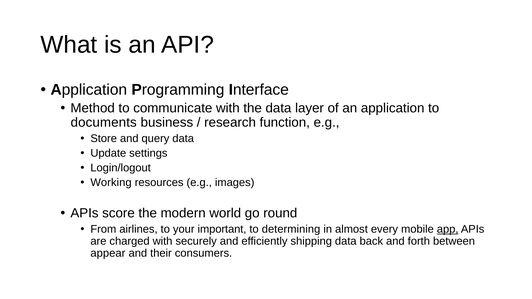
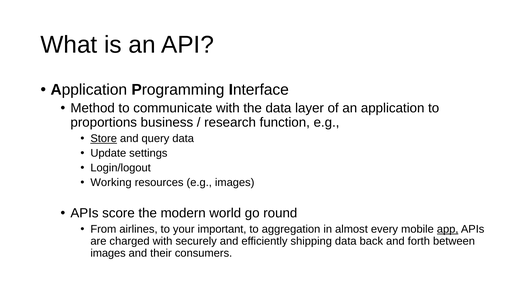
documents: documents -> proportions (104, 123)
Store underline: none -> present (104, 139)
determining: determining -> aggregation (291, 229)
appear: appear -> images (108, 253)
